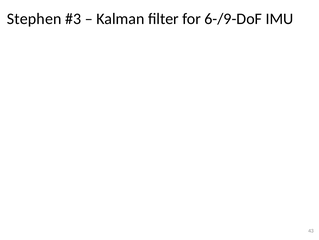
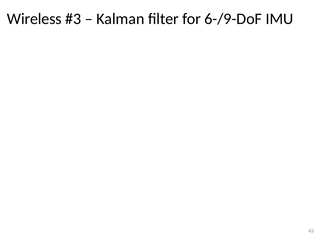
Stephen: Stephen -> Wireless (34, 19)
